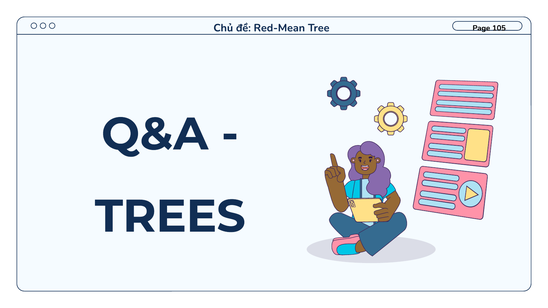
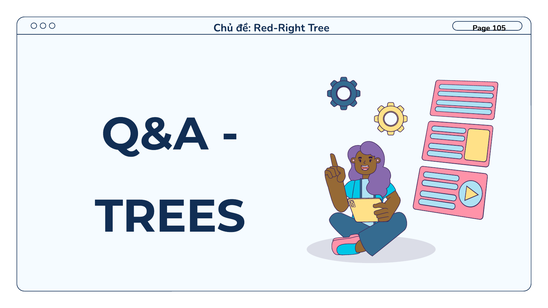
Red-Mean: Red-Mean -> Red-Right (279, 28)
